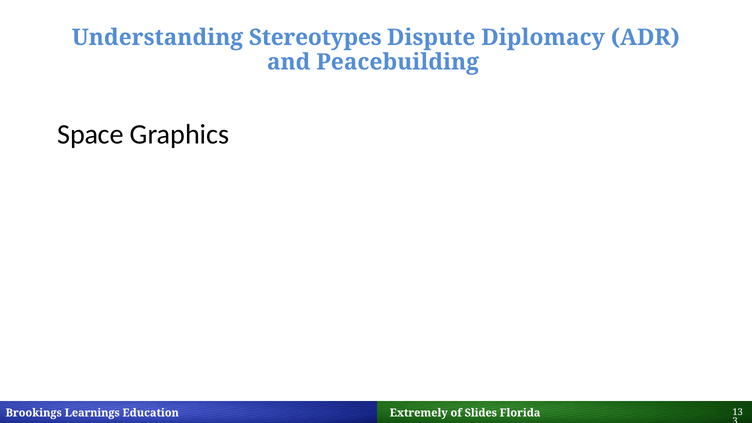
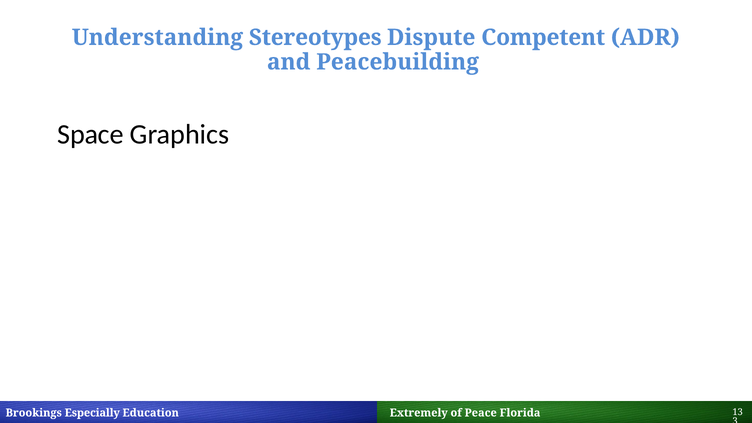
Diplomacy: Diplomacy -> Competent (543, 37)
Learnings: Learnings -> Especially (92, 413)
Slides: Slides -> Peace (481, 413)
